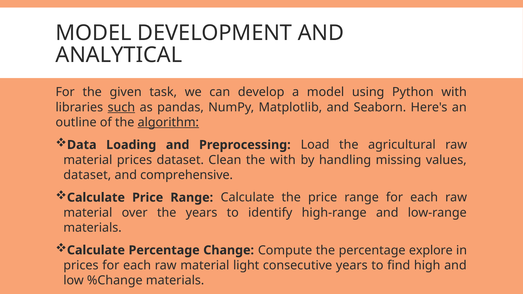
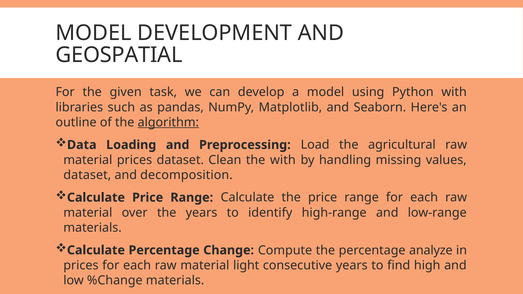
ANALYTICAL: ANALYTICAL -> GEOSPATIAL (119, 55)
such underline: present -> none (121, 107)
comprehensive: comprehensive -> decomposition (186, 175)
explore: explore -> analyze (431, 250)
